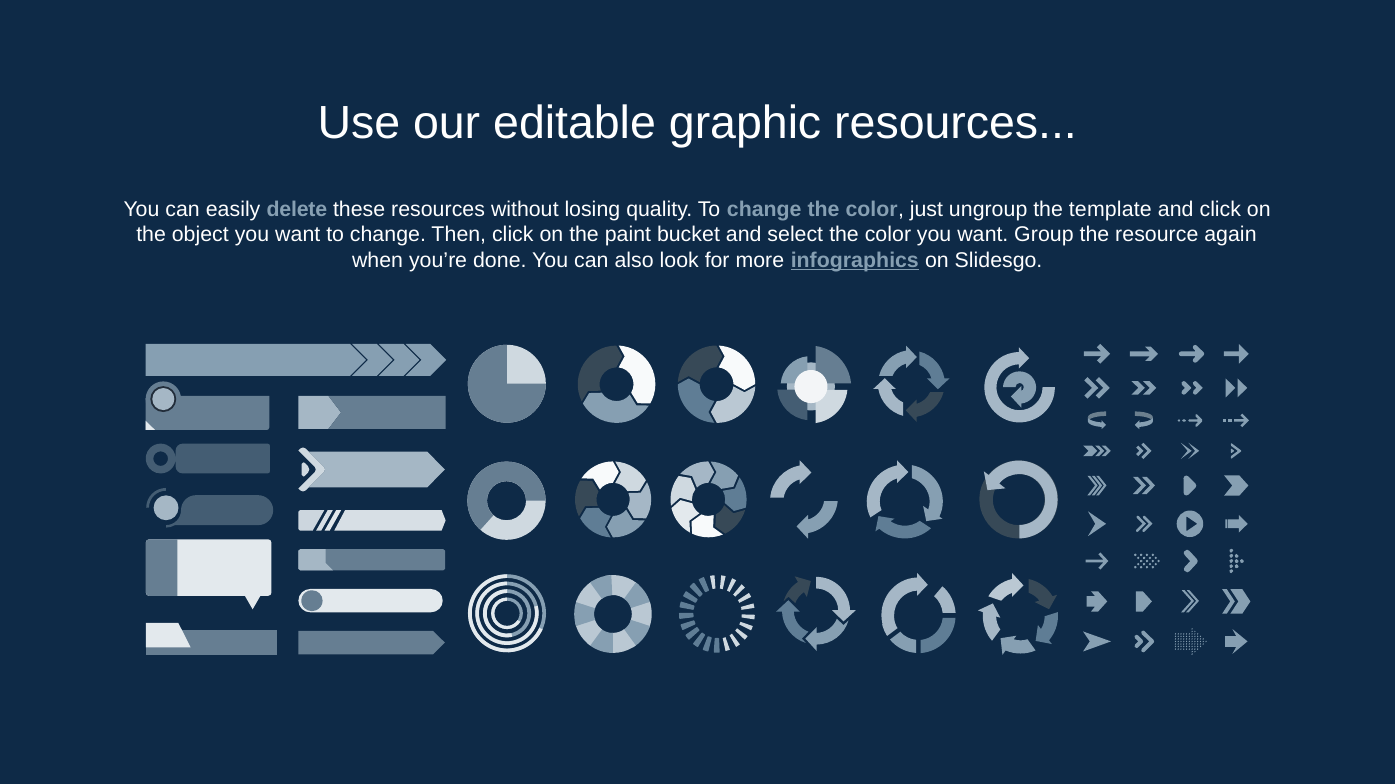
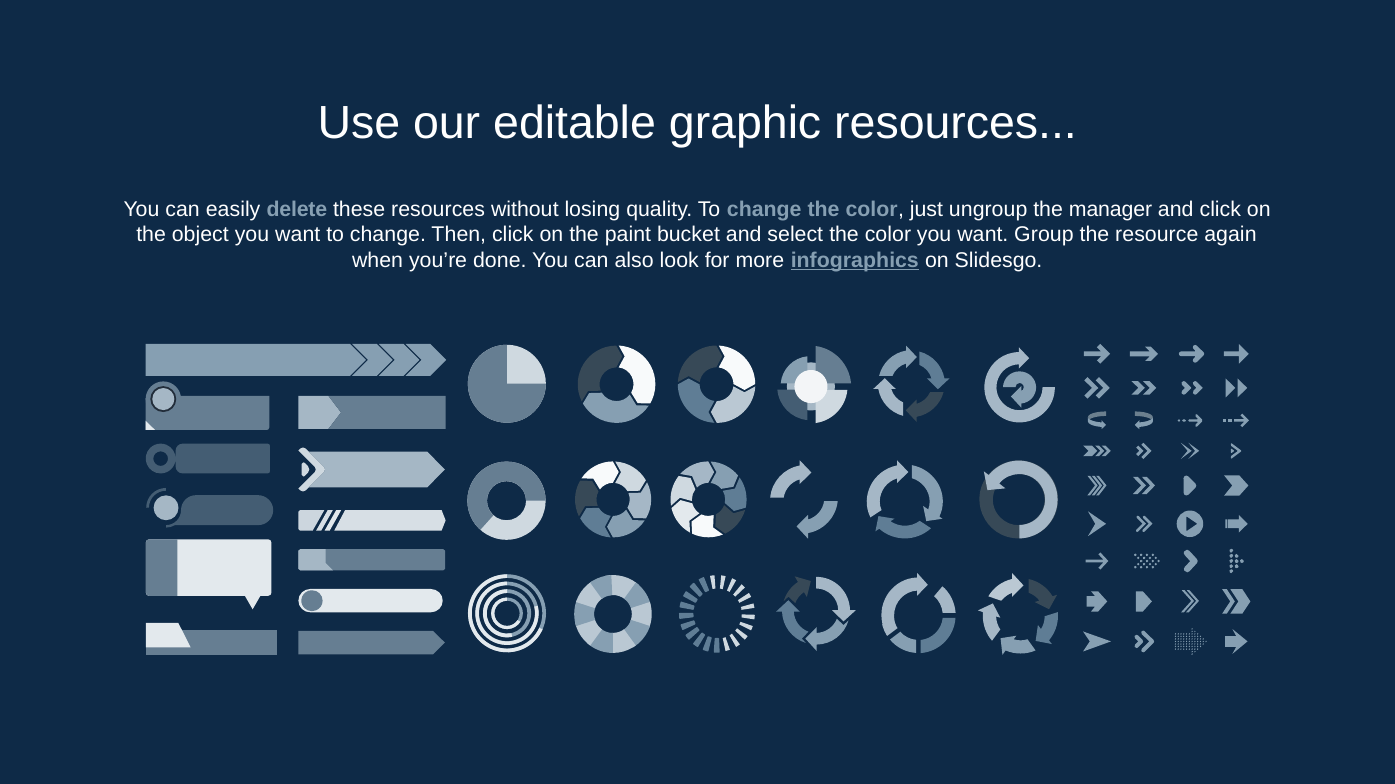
template: template -> manager (1111, 209)
